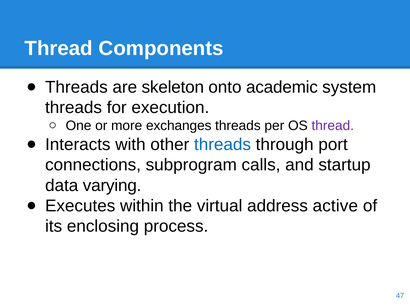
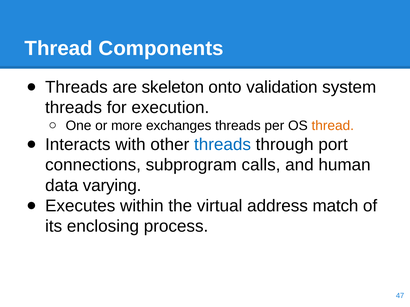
academic: academic -> validation (282, 87)
thread colour: purple -> orange (333, 126)
startup: startup -> human (345, 165)
active: active -> match (335, 206)
